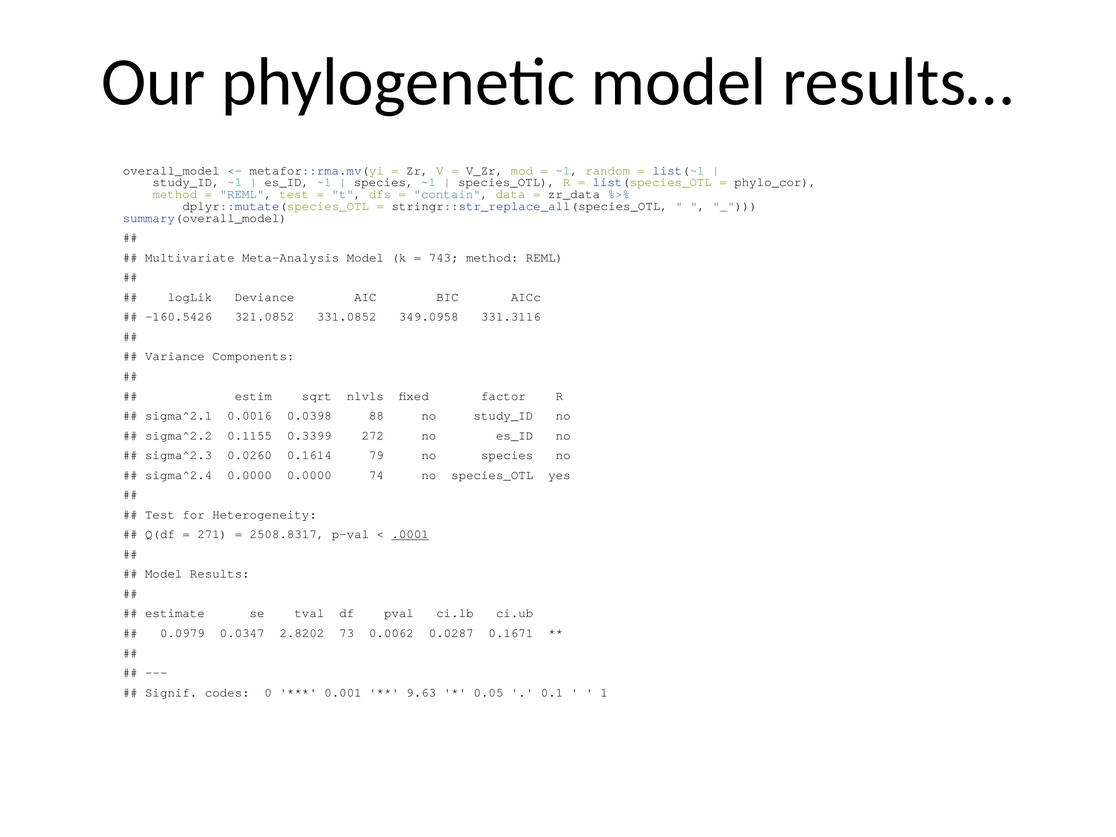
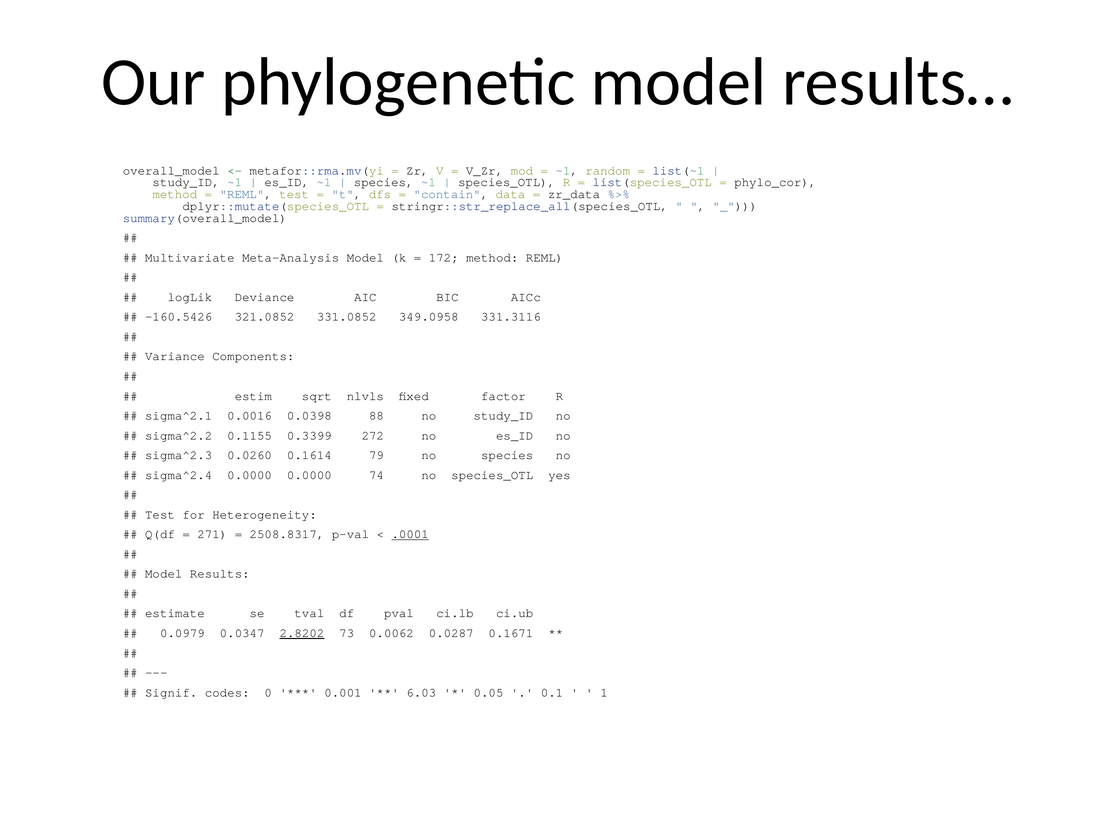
743: 743 -> 172 (444, 258)
2.8202 underline: none -> present (302, 633)
9.63: 9.63 -> 6.03 (421, 692)
